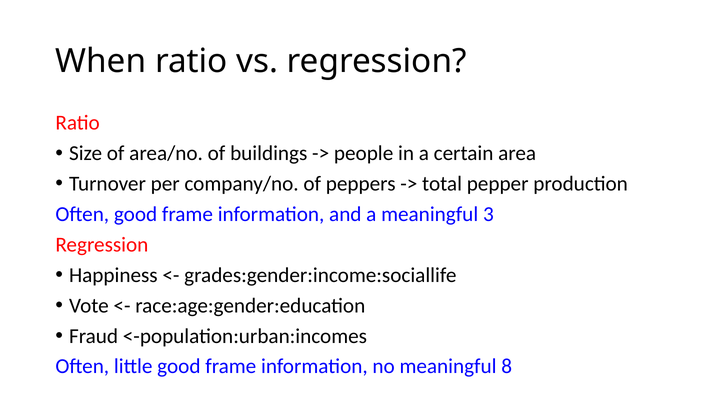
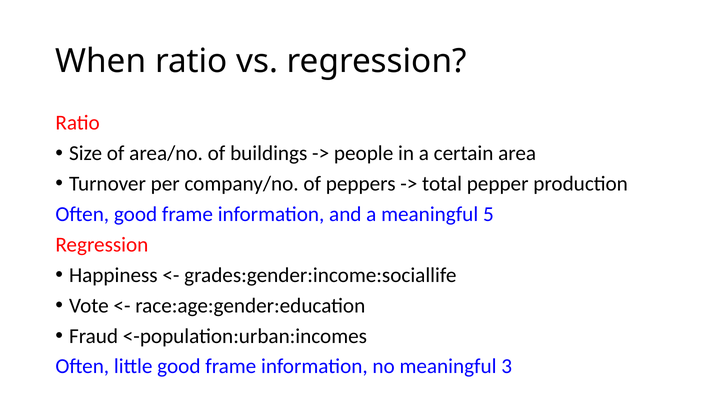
3: 3 -> 5 (488, 214)
8: 8 -> 3 (507, 366)
